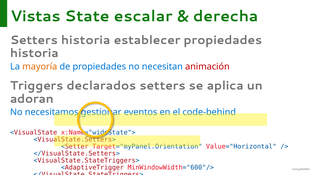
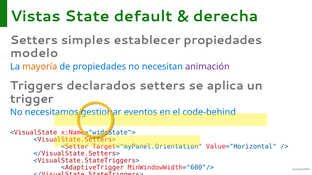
escalar: escalar -> default (143, 16)
Setters historia: historia -> simples (86, 40)
historia: historia -> modelo (34, 53)
animación colour: red -> purple (207, 67)
adoran: adoran -> trigger (32, 99)
